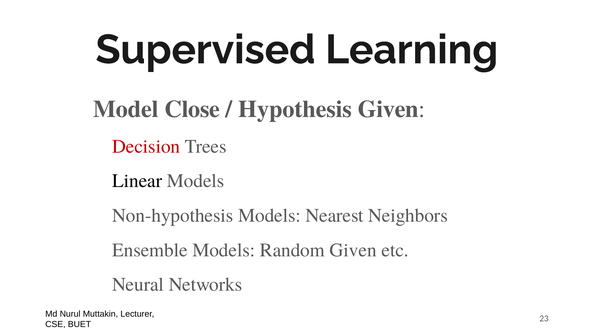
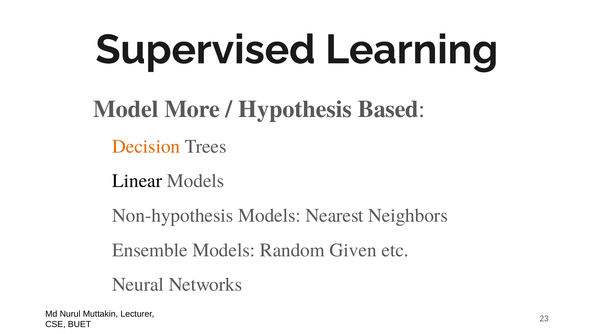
Close: Close -> More (192, 109)
Hypothesis Given: Given -> Based (388, 109)
Decision colour: red -> orange (146, 147)
